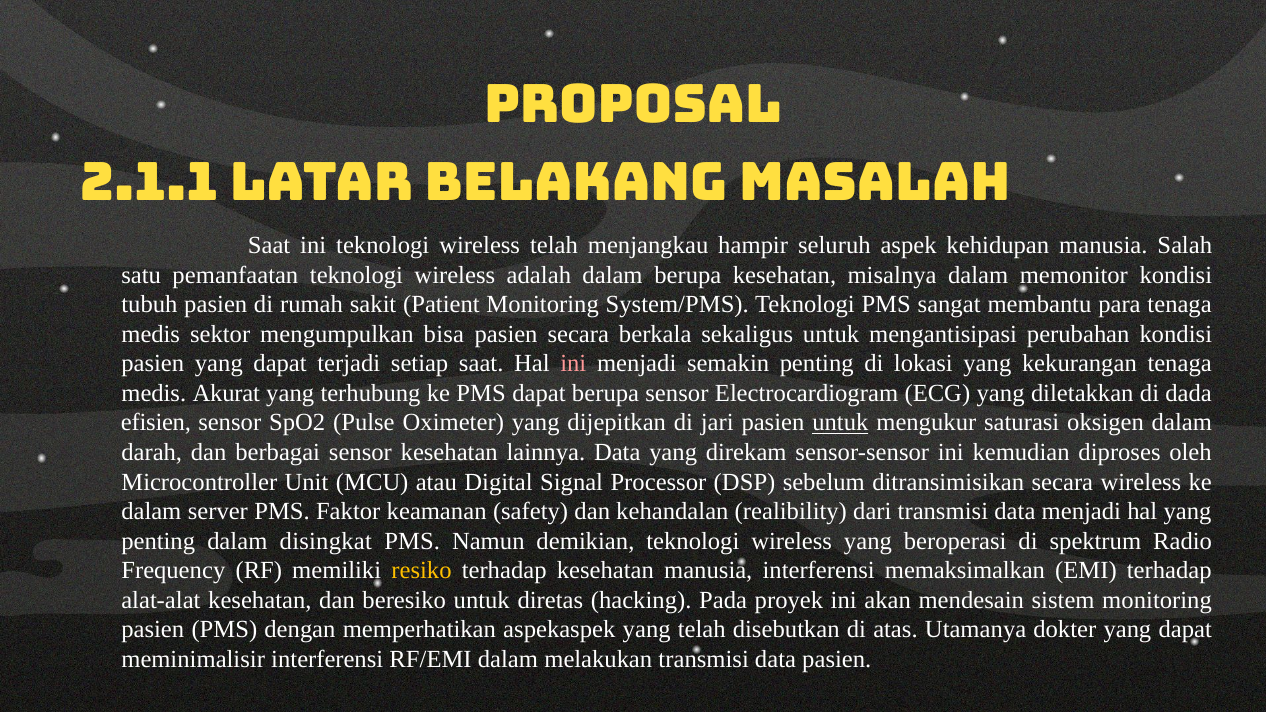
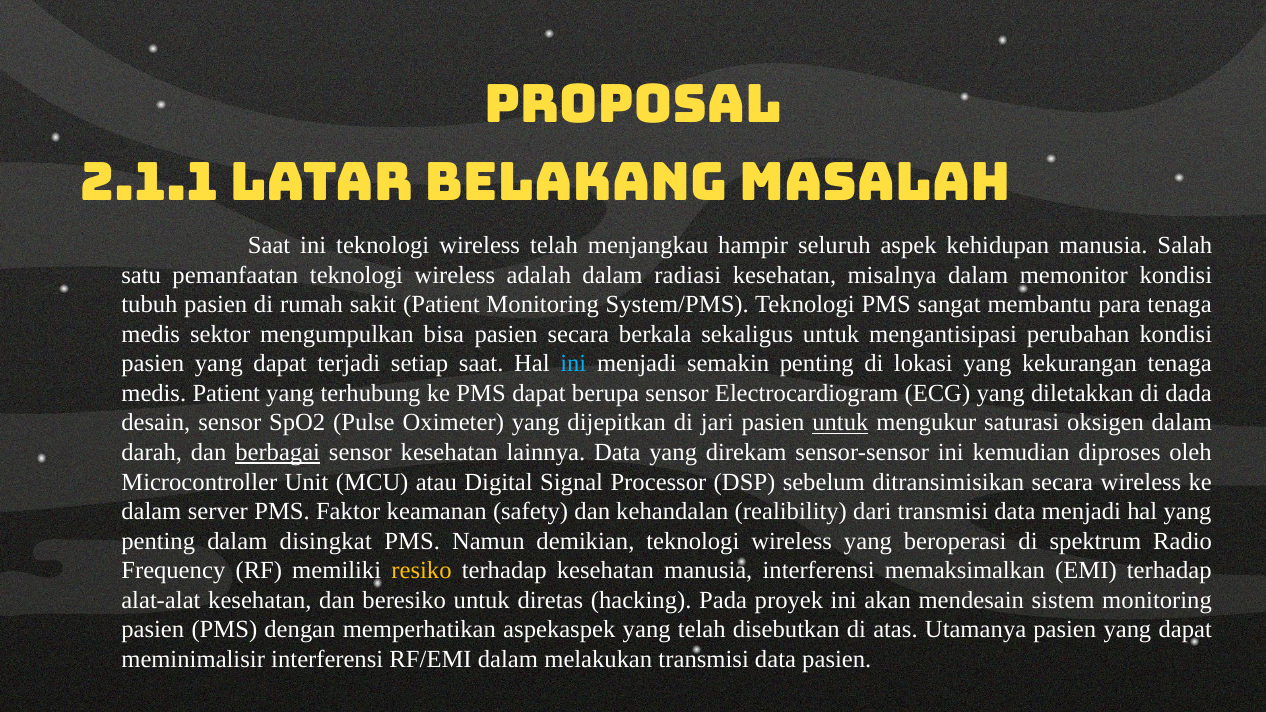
dalam berupa: berupa -> radiasi (688, 275)
ini colour: pink -> light blue (573, 364)
medis Akurat: Akurat -> Patient (226, 393)
efisien: efisien -> desain (156, 423)
berbagai underline: none -> present (278, 452)
Utamanya dokter: dokter -> pasien (1065, 630)
